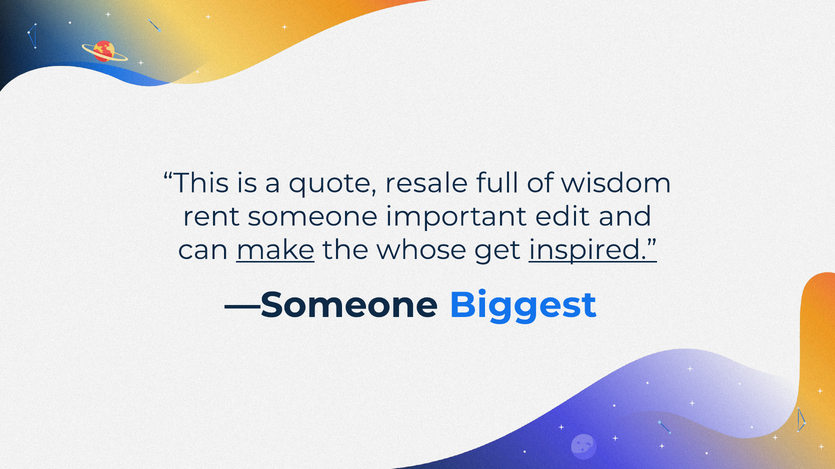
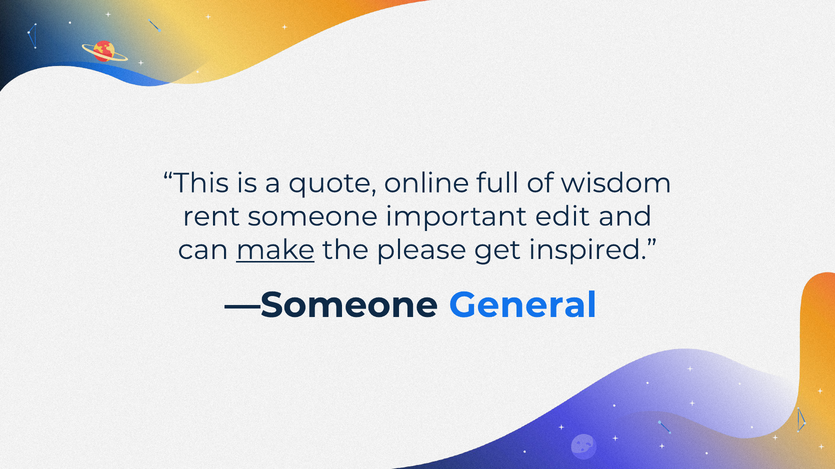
resale: resale -> online (427, 183)
whose: whose -> please (421, 250)
inspired underline: present -> none (593, 250)
Biggest: Biggest -> General (523, 306)
